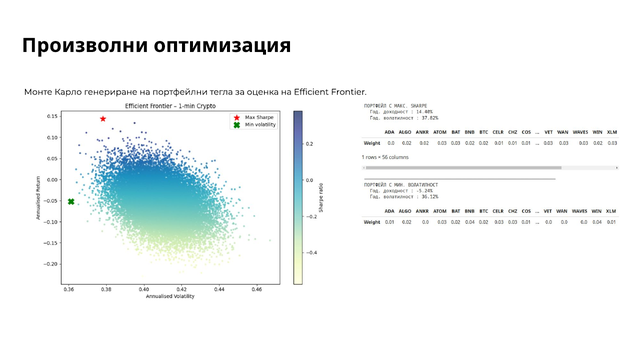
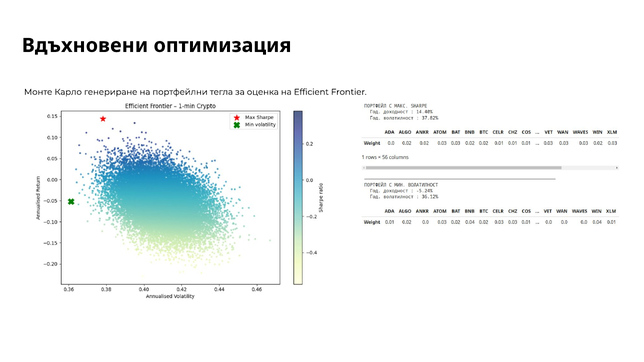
Произволни: Произволни -> Вдъхновени (85, 46)
